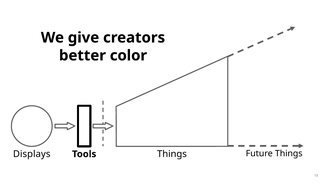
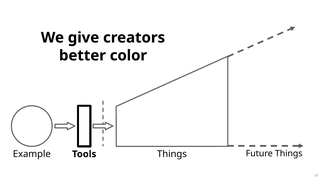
Displays: Displays -> Example (32, 155)
